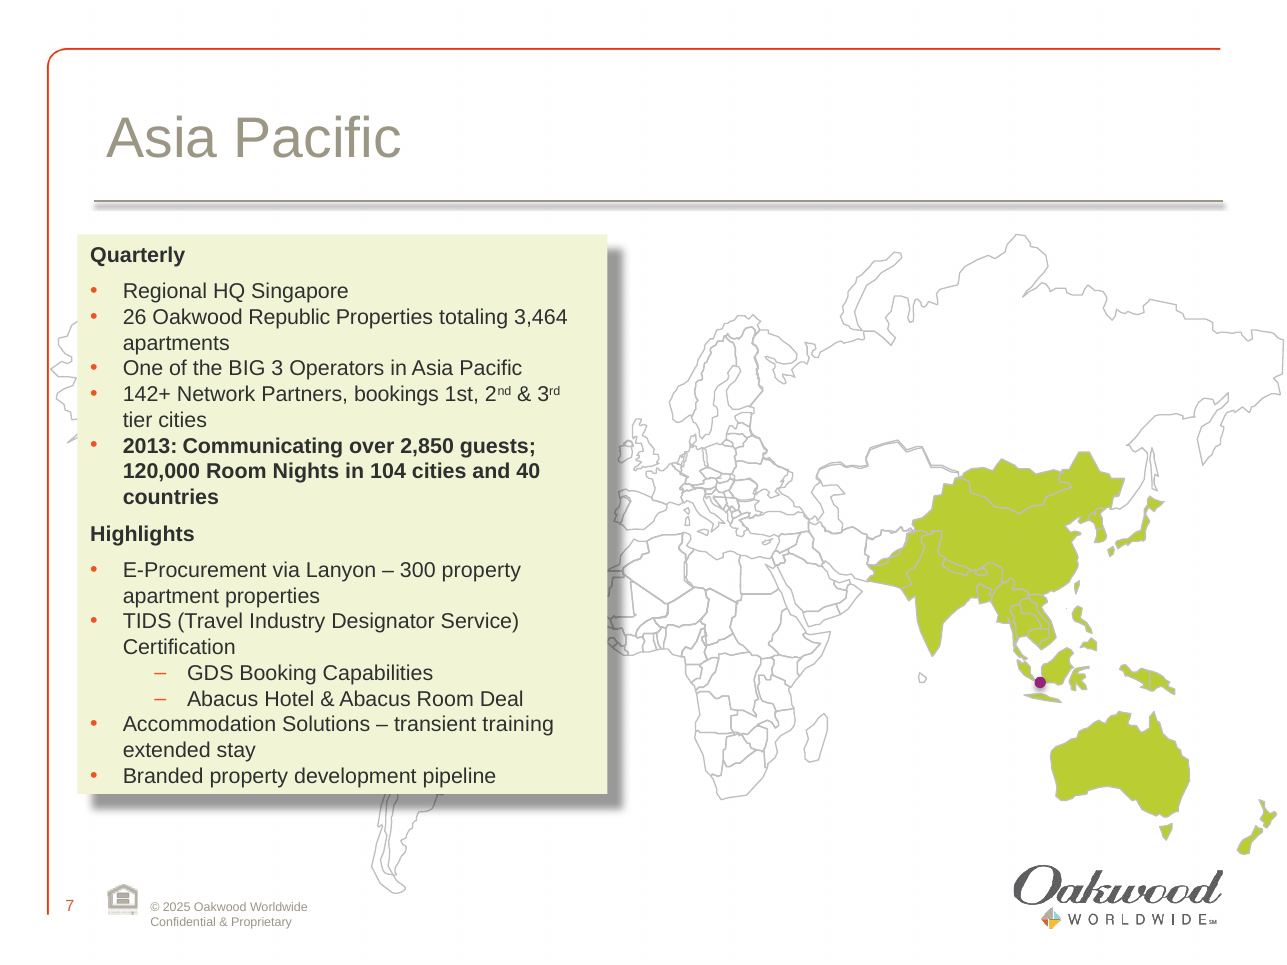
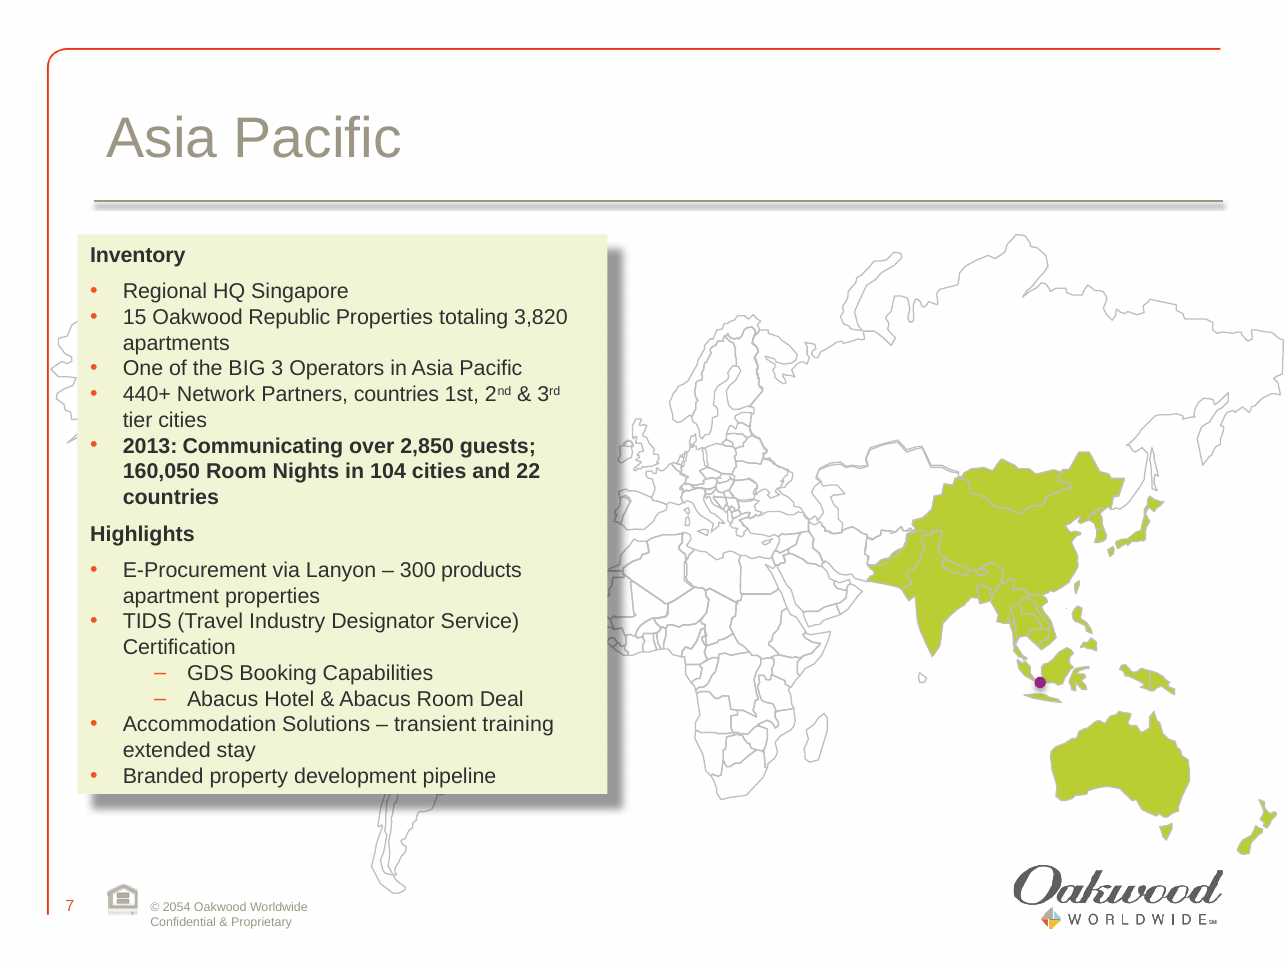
Quarterly: Quarterly -> Inventory (138, 255)
26: 26 -> 15 (135, 317)
3,464: 3,464 -> 3,820 (541, 317)
142+: 142+ -> 440+ (147, 395)
Partners bookings: bookings -> countries (397, 395)
120,000: 120,000 -> 160,050 (161, 472)
40: 40 -> 22 (528, 472)
300 property: property -> products (482, 571)
2025: 2025 -> 2054 (177, 908)
